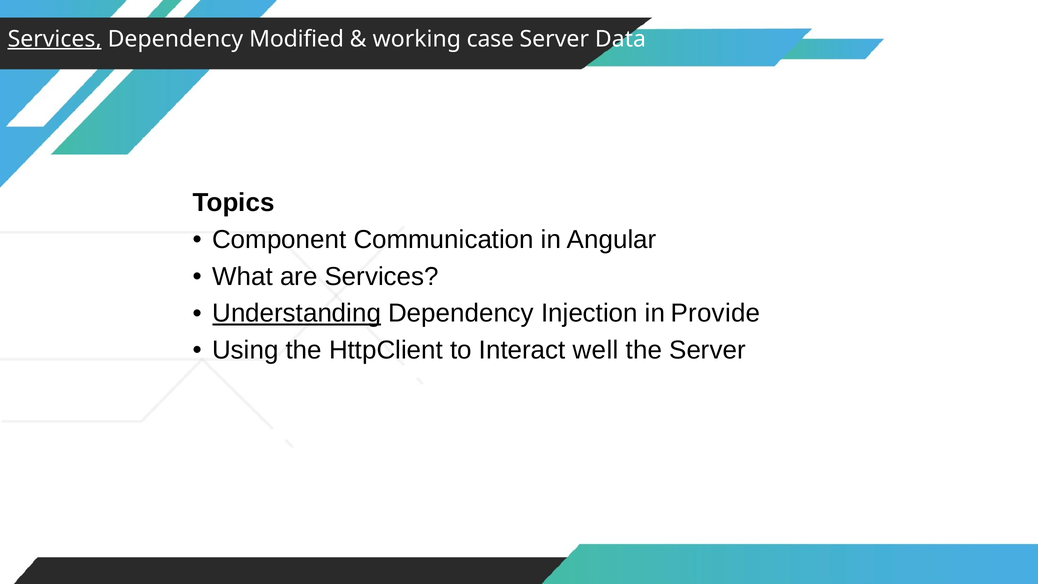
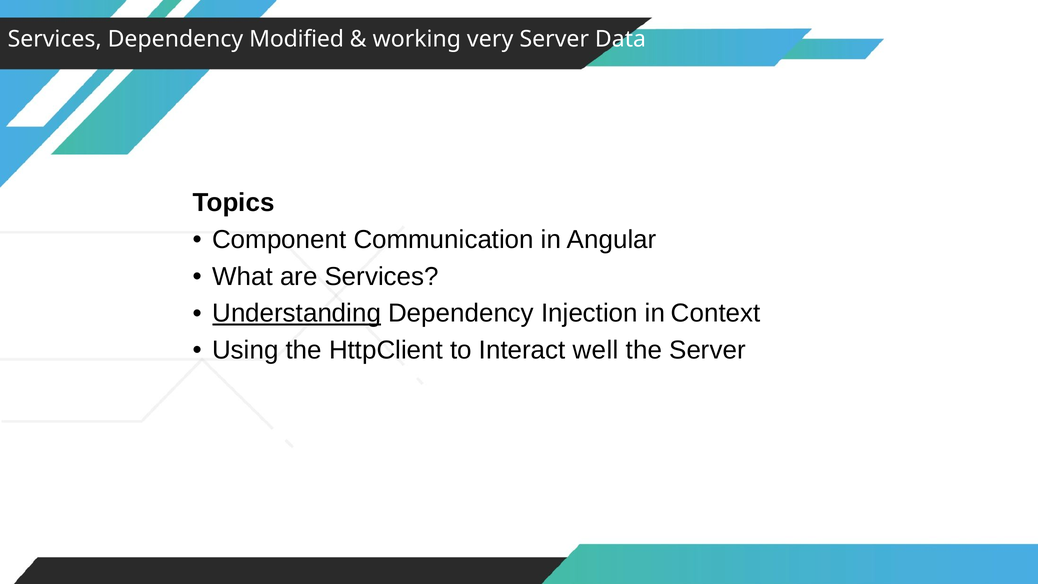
Services underline: present -> none (55, 39)
case: case -> very (490, 39)
Provide: Provide -> Context (716, 313)
